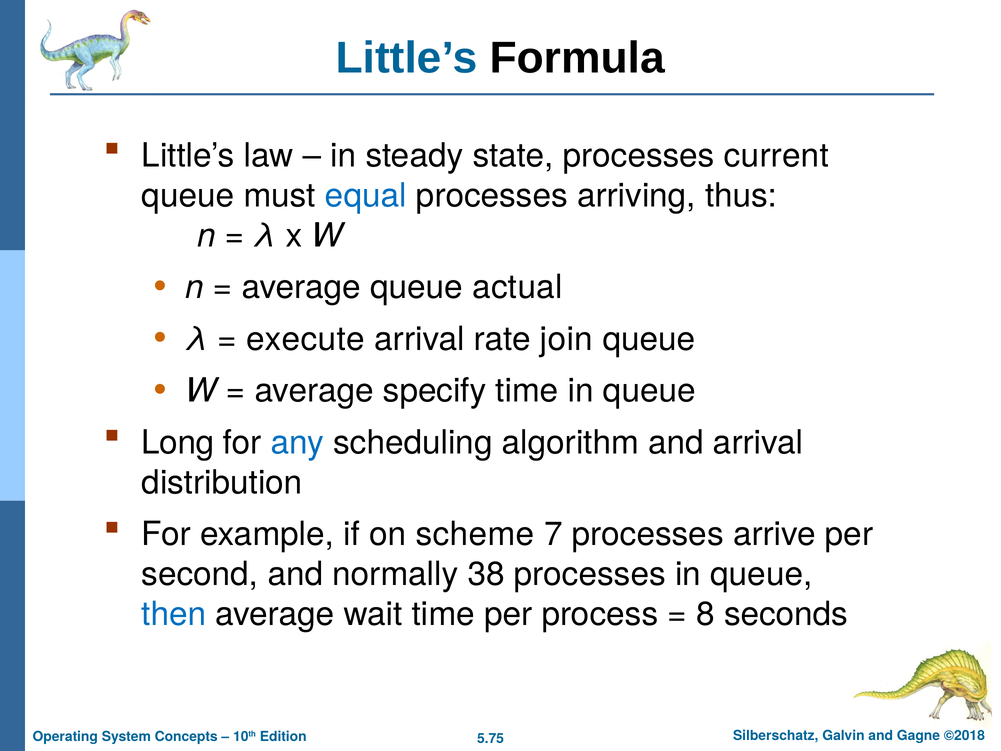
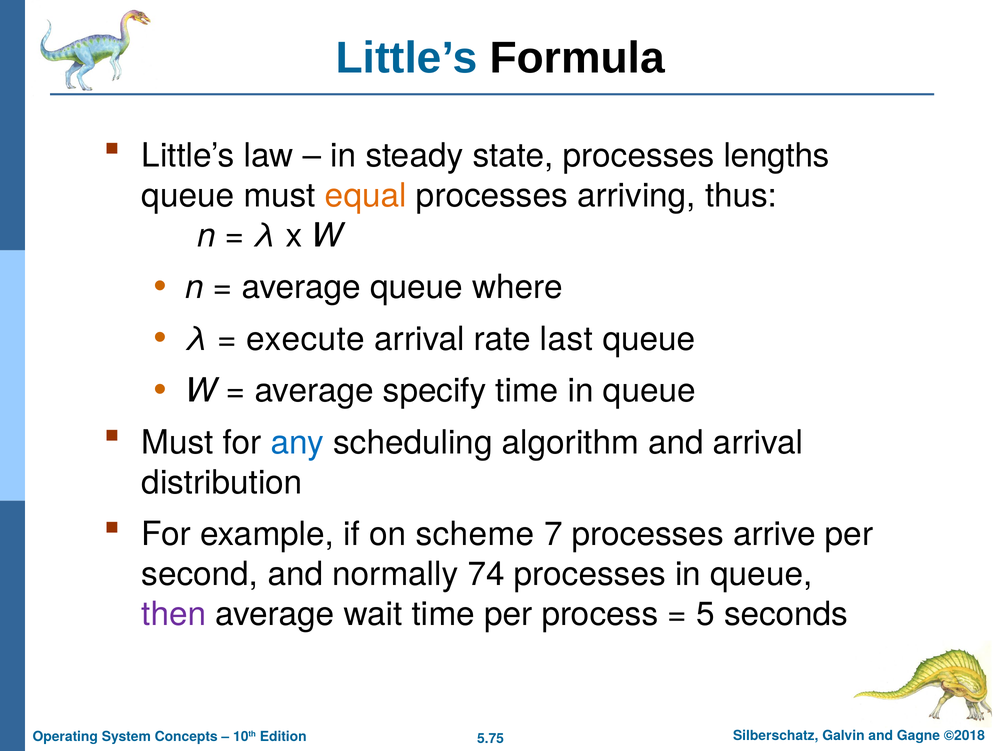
current: current -> lengths (777, 155)
equal colour: blue -> orange (366, 195)
actual: actual -> where (518, 287)
join: join -> last (566, 339)
Long: Long -> Must (178, 442)
38: 38 -> 74 (486, 574)
then colour: blue -> purple (174, 614)
8: 8 -> 5 (705, 614)
